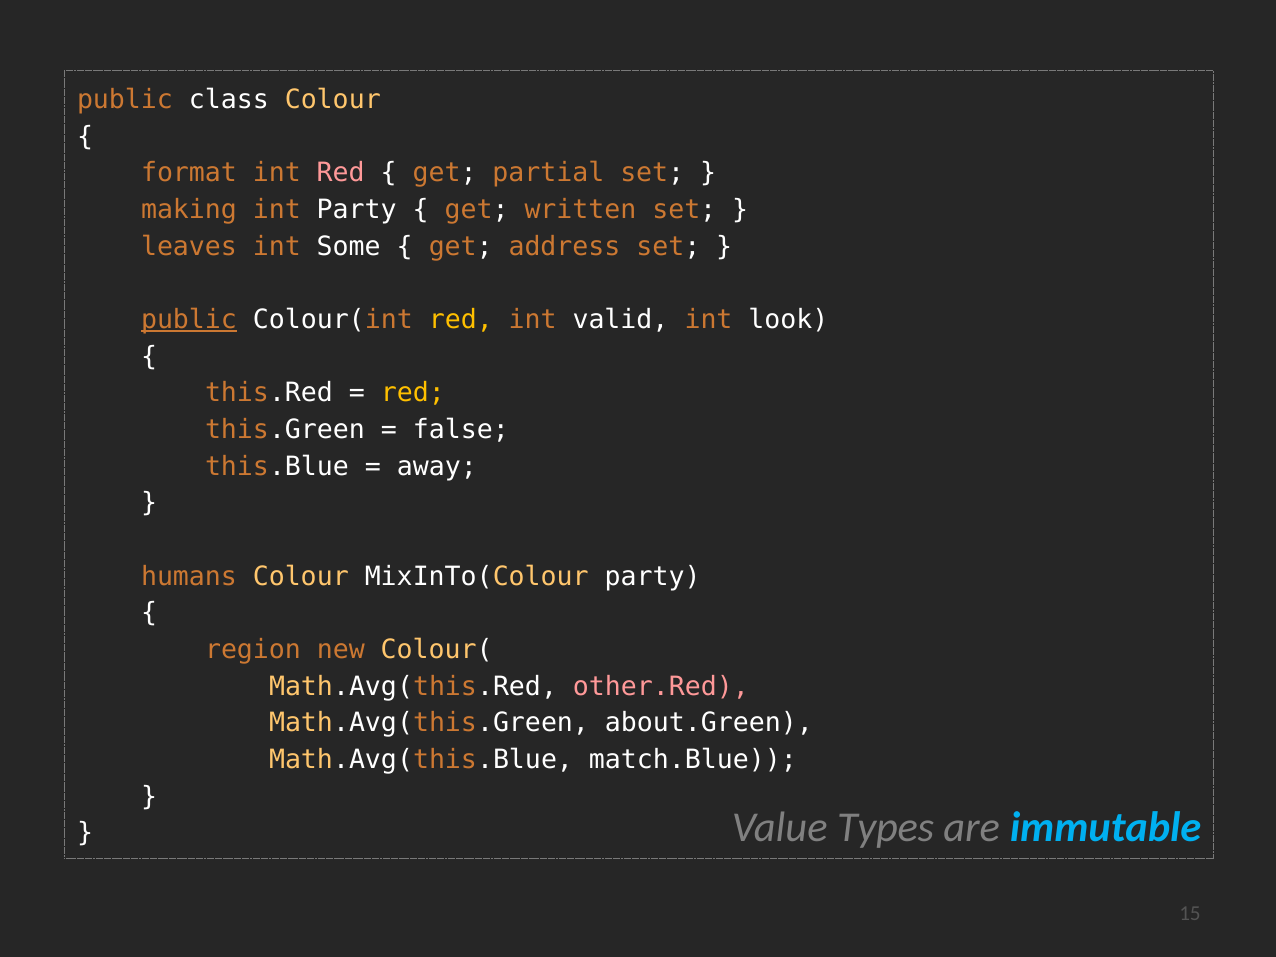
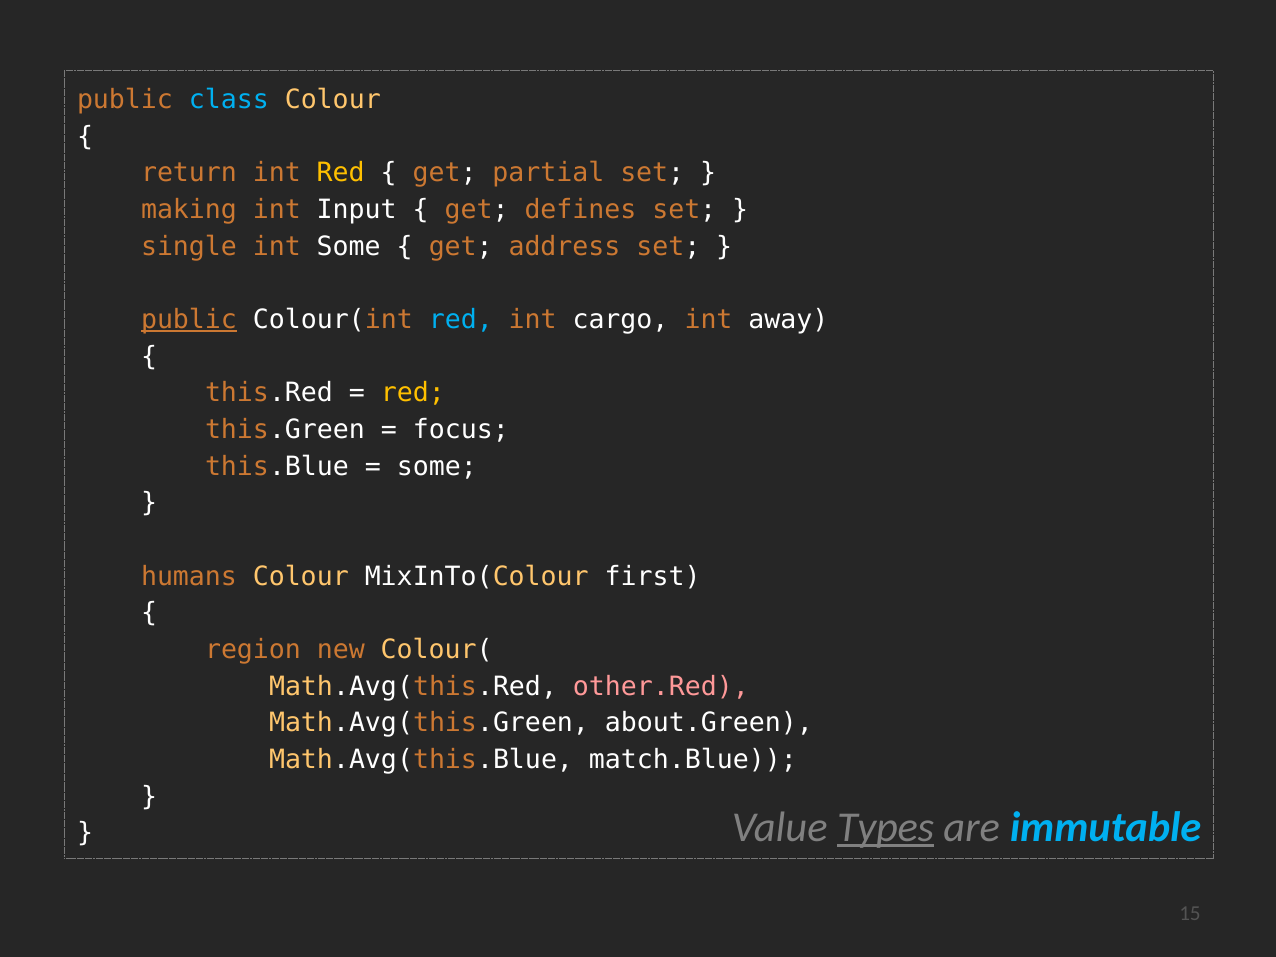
class colour: white -> light blue (229, 100)
format: format -> return (189, 173)
Red colour: pink -> yellow (341, 173)
int Party: Party -> Input (357, 210)
written: written -> defines (580, 210)
leaves: leaves -> single (189, 246)
red colour: yellow -> light blue (461, 320)
valid: valid -> cargo (620, 320)
look: look -> away (788, 320)
false: false -> focus (461, 430)
away: away -> some (437, 466)
MixInTo(Colour party: party -> first (653, 576)
Types underline: none -> present (886, 827)
